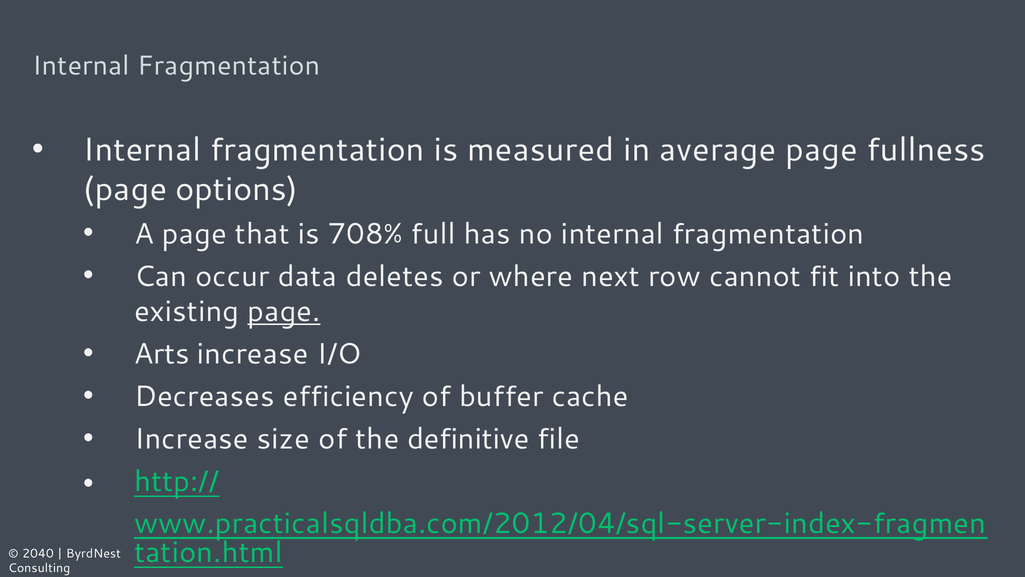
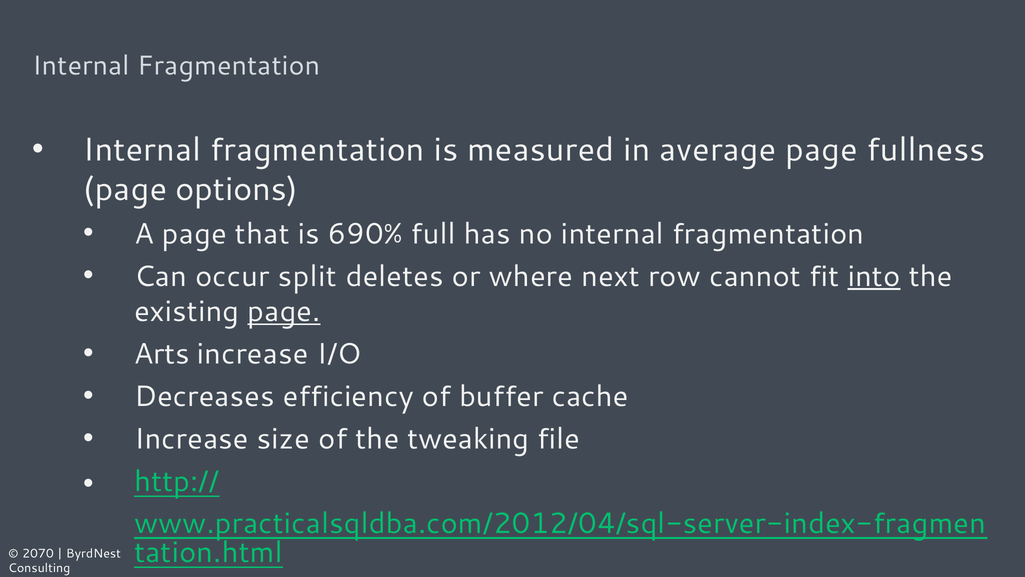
708%: 708% -> 690% (365, 234)
data: data -> split (307, 276)
into underline: none -> present (874, 276)
definitive: definitive -> tweaking (468, 439)
2040: 2040 -> 2070 (38, 553)
